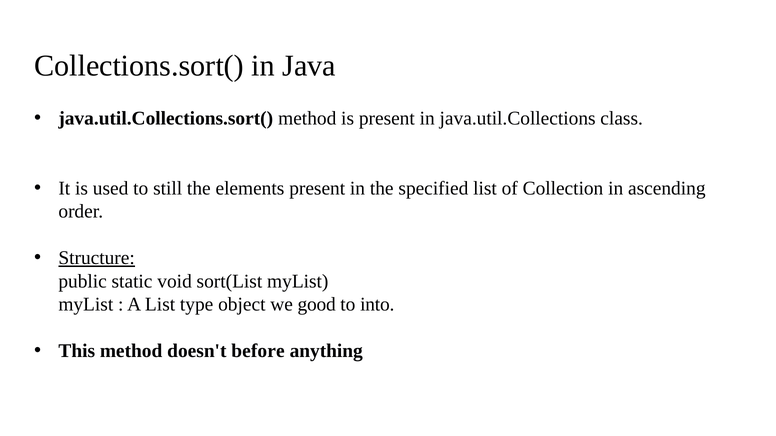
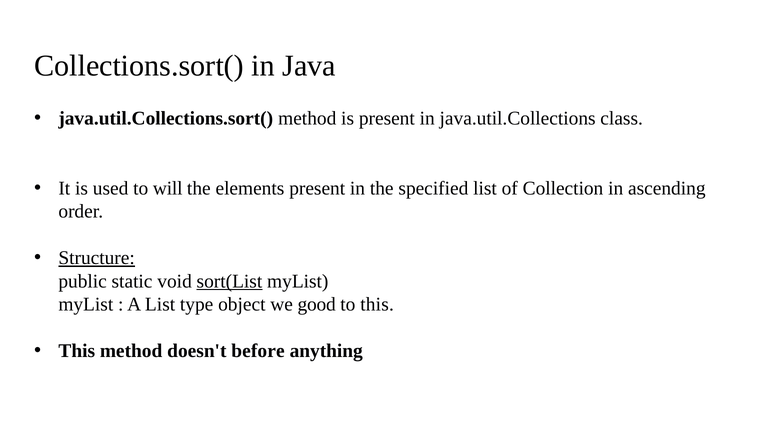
still: still -> will (168, 188)
sort(List underline: none -> present (229, 282)
to into: into -> this (377, 305)
